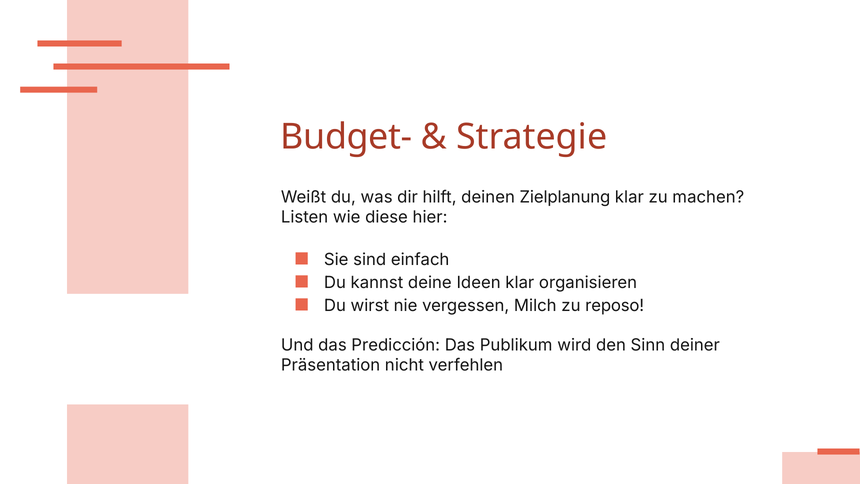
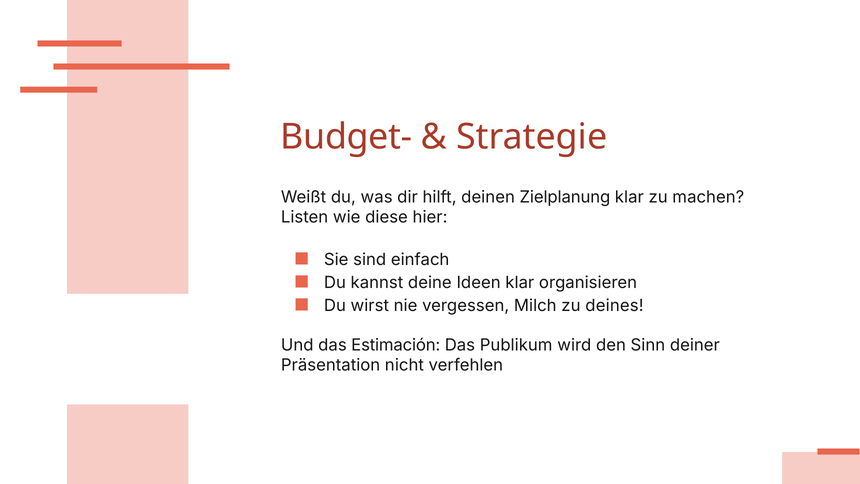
reposo: reposo -> deines (614, 306)
Predicción: Predicción -> Estimación (396, 345)
